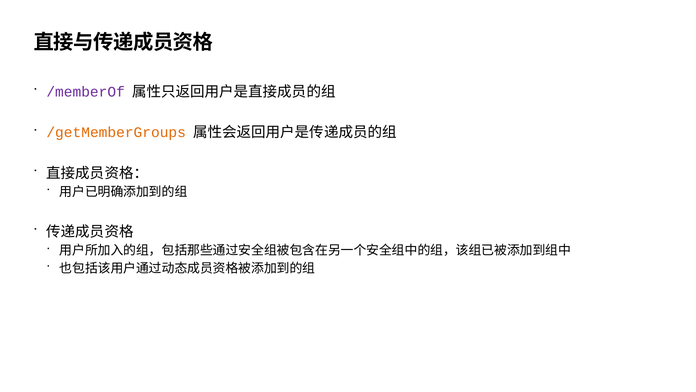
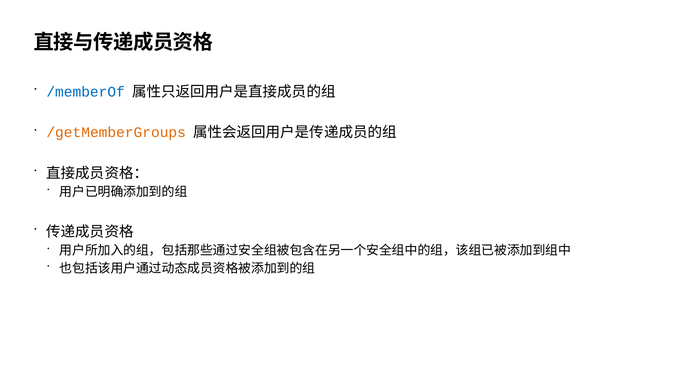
/memberOf colour: purple -> blue (86, 92)
